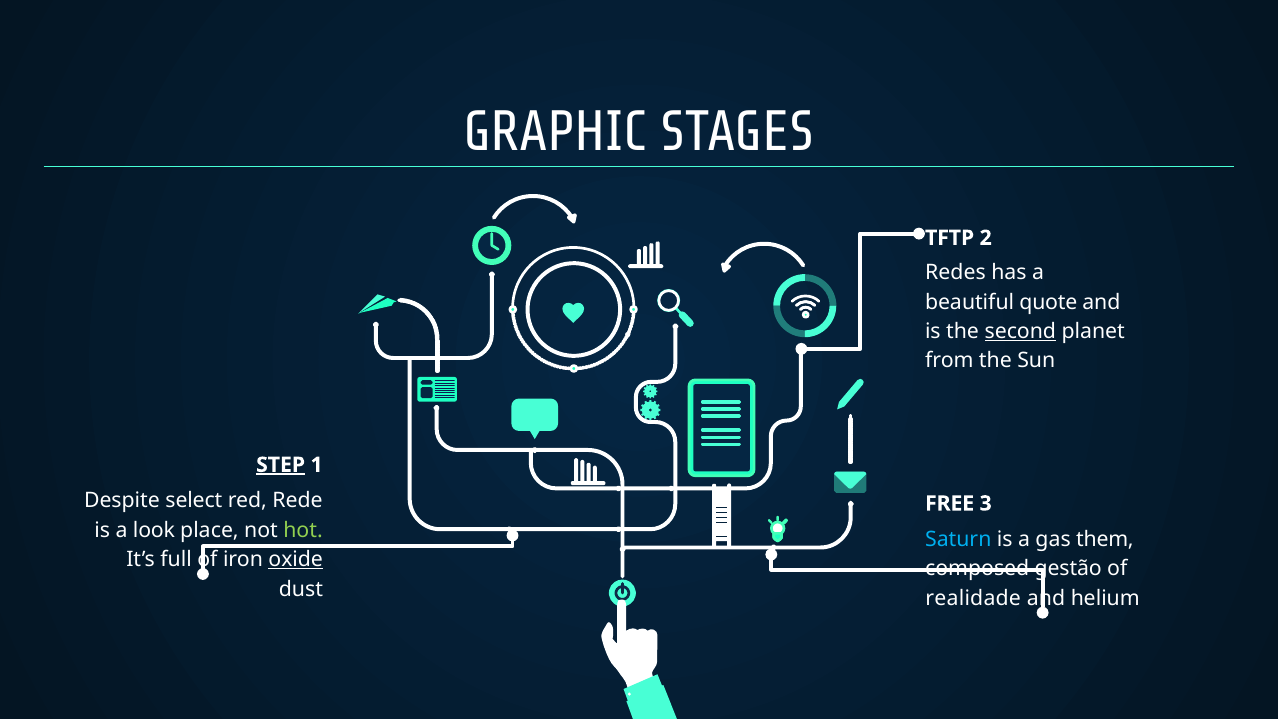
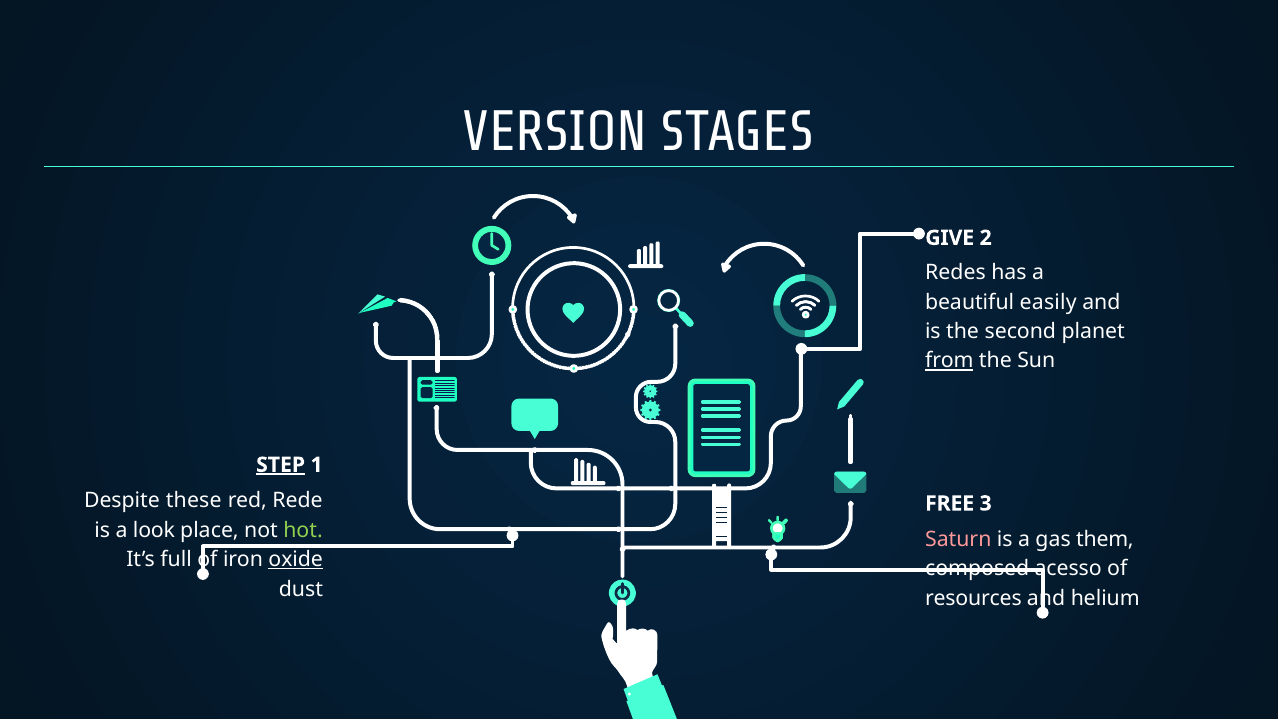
GRAPHIC: GRAPHIC -> VERSION (555, 132)
TFTP: TFTP -> GIVE (950, 238)
quote: quote -> easily (1048, 302)
second underline: present -> none (1020, 331)
from underline: none -> present (949, 361)
select: select -> these (194, 501)
Saturn colour: light blue -> pink (958, 539)
gestão: gestão -> acesso (1068, 569)
realidade: realidade -> resources (973, 598)
